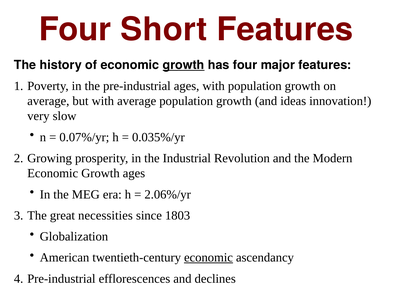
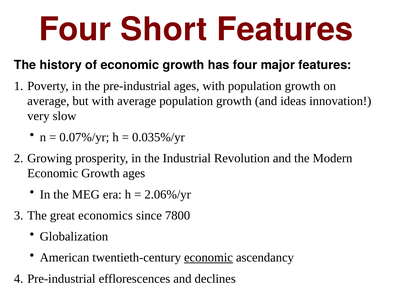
growth underline: present -> none (184, 65)
necessities: necessities -> economics (105, 215)
1803: 1803 -> 7800 (178, 215)
